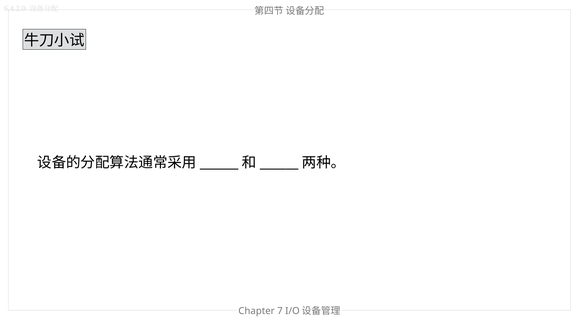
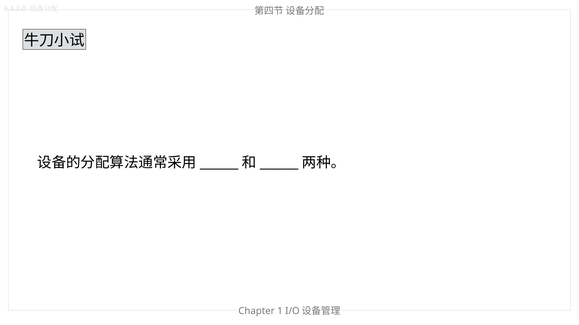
7: 7 -> 1 (280, 312)
